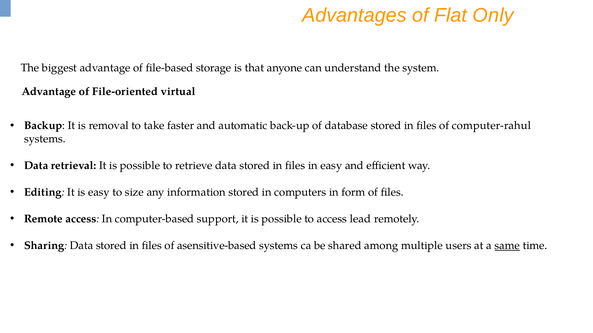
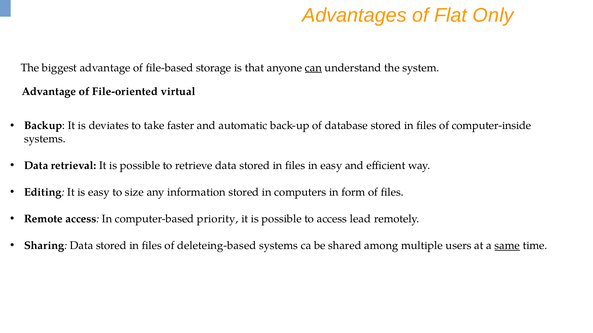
can underline: none -> present (313, 68)
removal: removal -> deviates (109, 126)
computer-rahul: computer-rahul -> computer-inside (491, 126)
support: support -> priority (218, 219)
asensitive-based: asensitive-based -> deleteing-based (217, 246)
